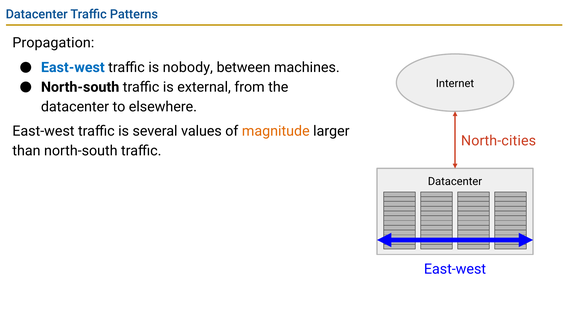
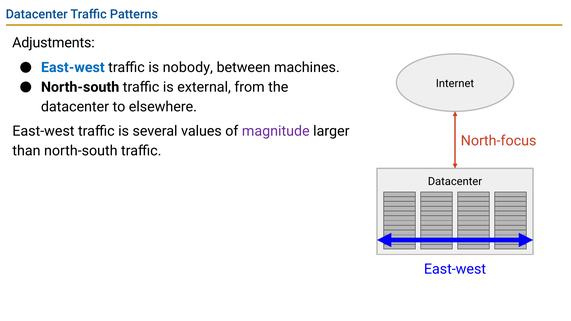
Propagation: Propagation -> Adjustments (53, 43)
magnitude colour: orange -> purple (276, 131)
North-cities: North-cities -> North-focus (499, 141)
